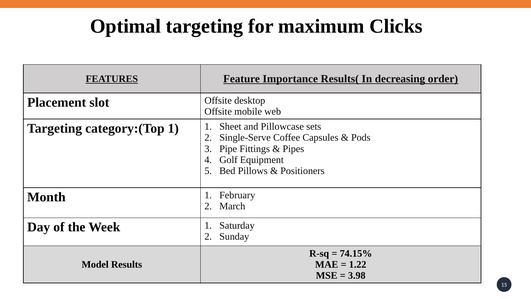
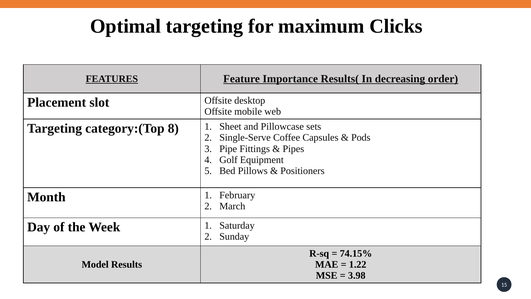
category:(Top 1: 1 -> 8 (173, 128)
